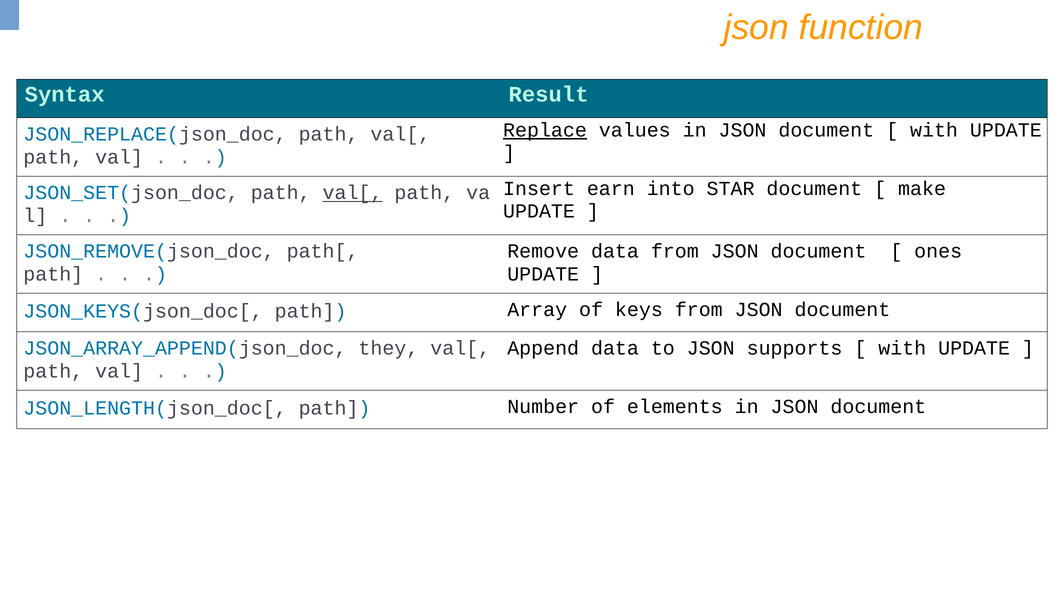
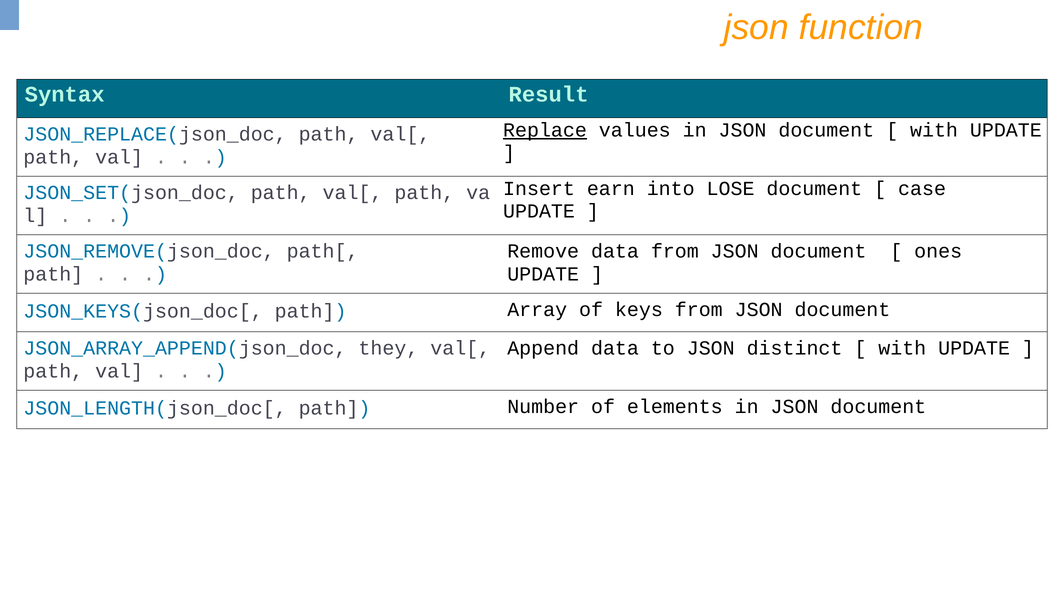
STAR: STAR -> LOSE (731, 189)
make: make -> case (922, 189)
val[ underline: present -> none (353, 193)
supports: supports -> distinct (795, 349)
